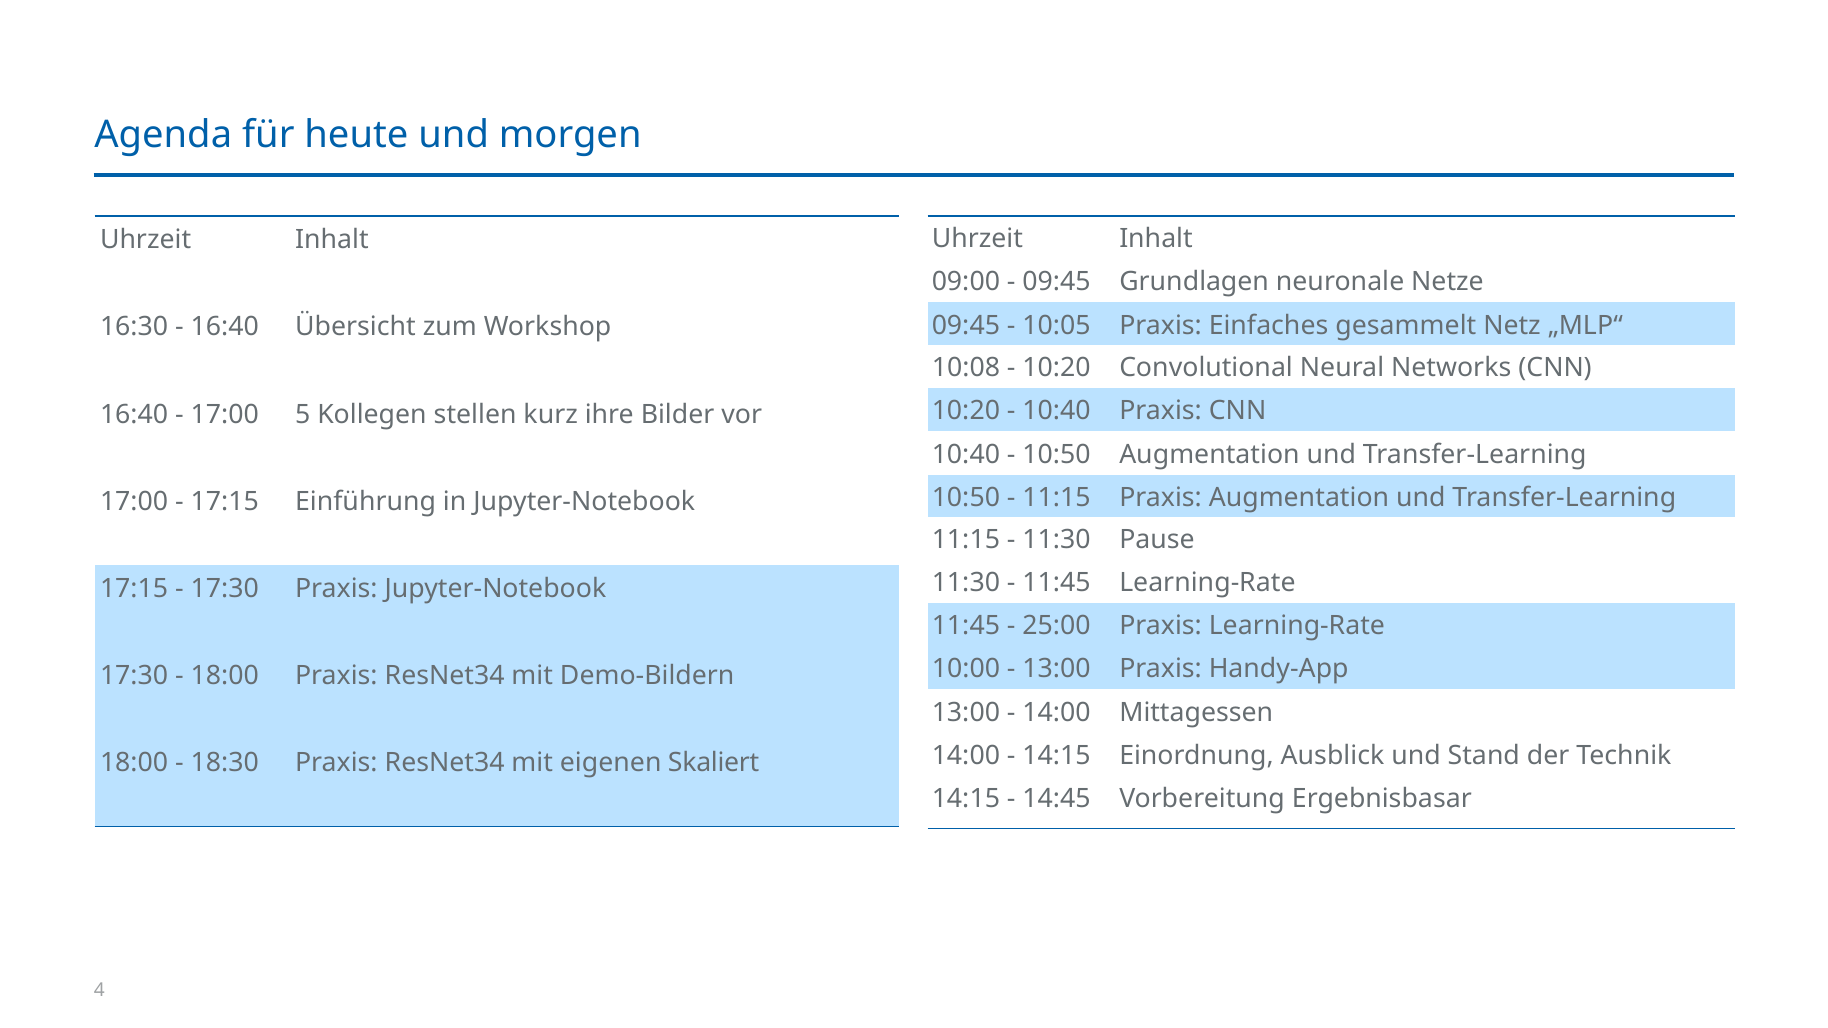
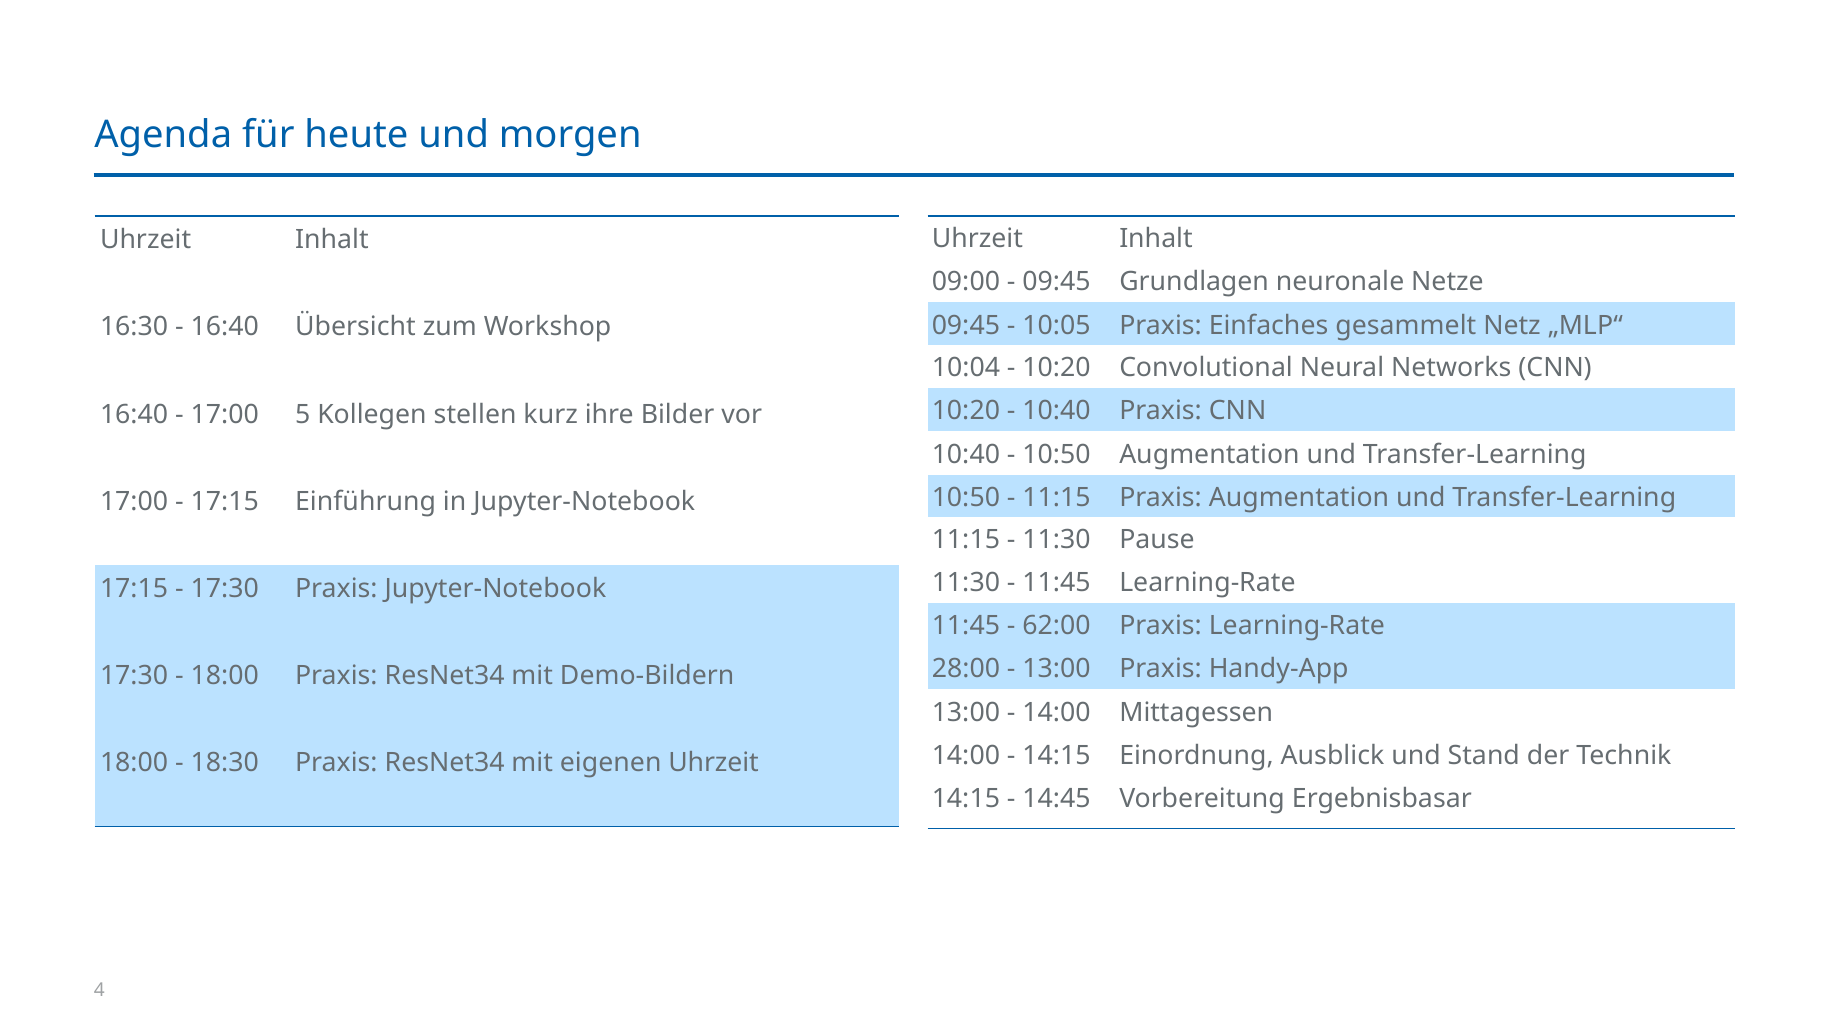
10:08: 10:08 -> 10:04 (966, 368)
25:00: 25:00 -> 62:00 (1057, 626)
10:00: 10:00 -> 28:00 (966, 669)
eigenen Skaliert: Skaliert -> Uhrzeit (714, 763)
